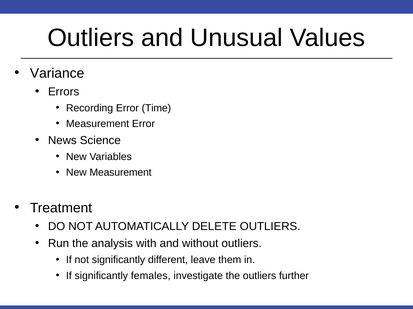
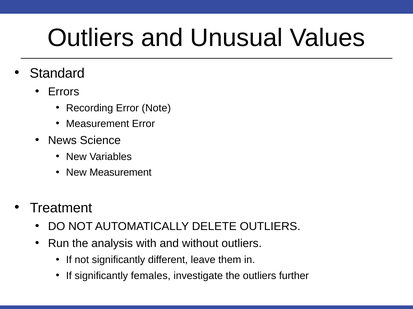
Variance: Variance -> Standard (57, 73)
Time: Time -> Note (156, 108)
